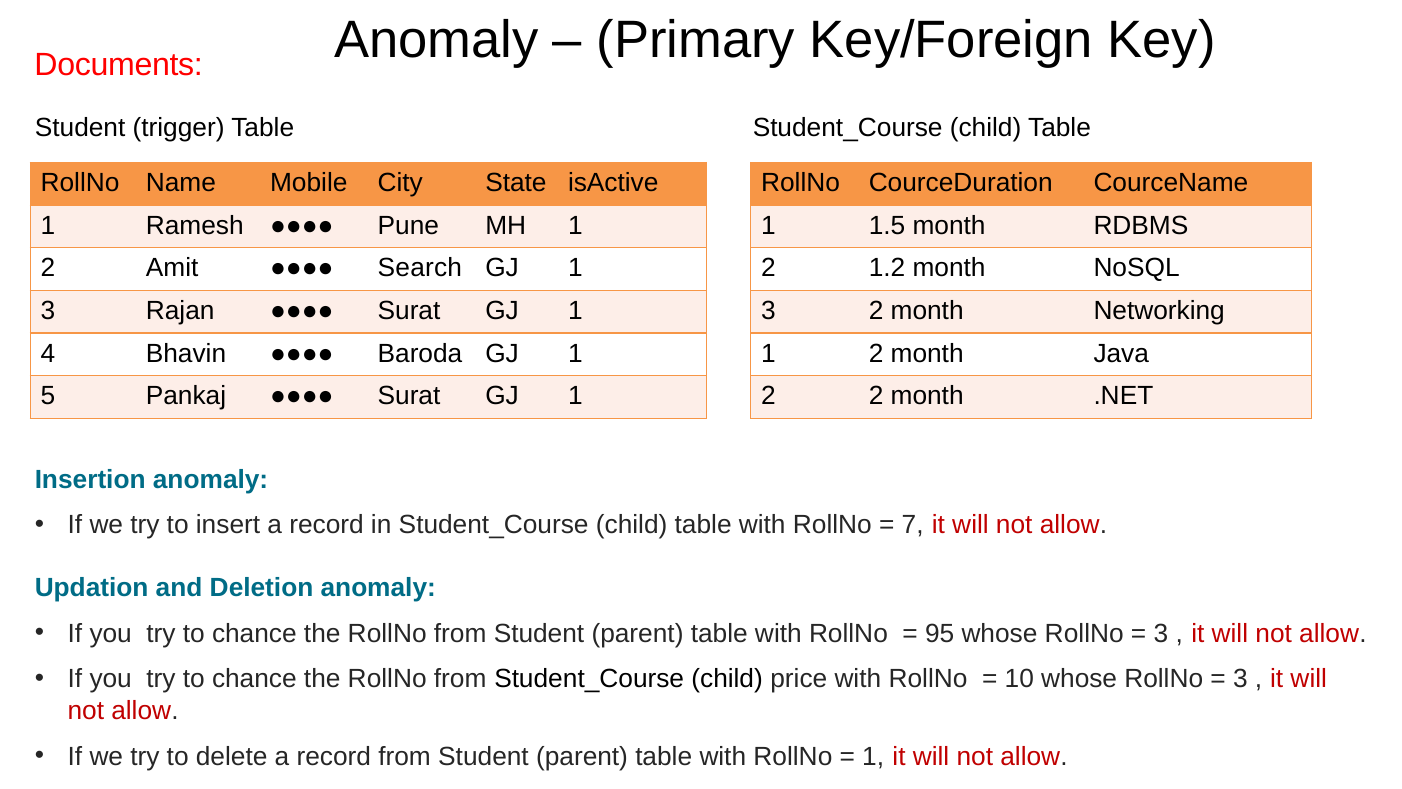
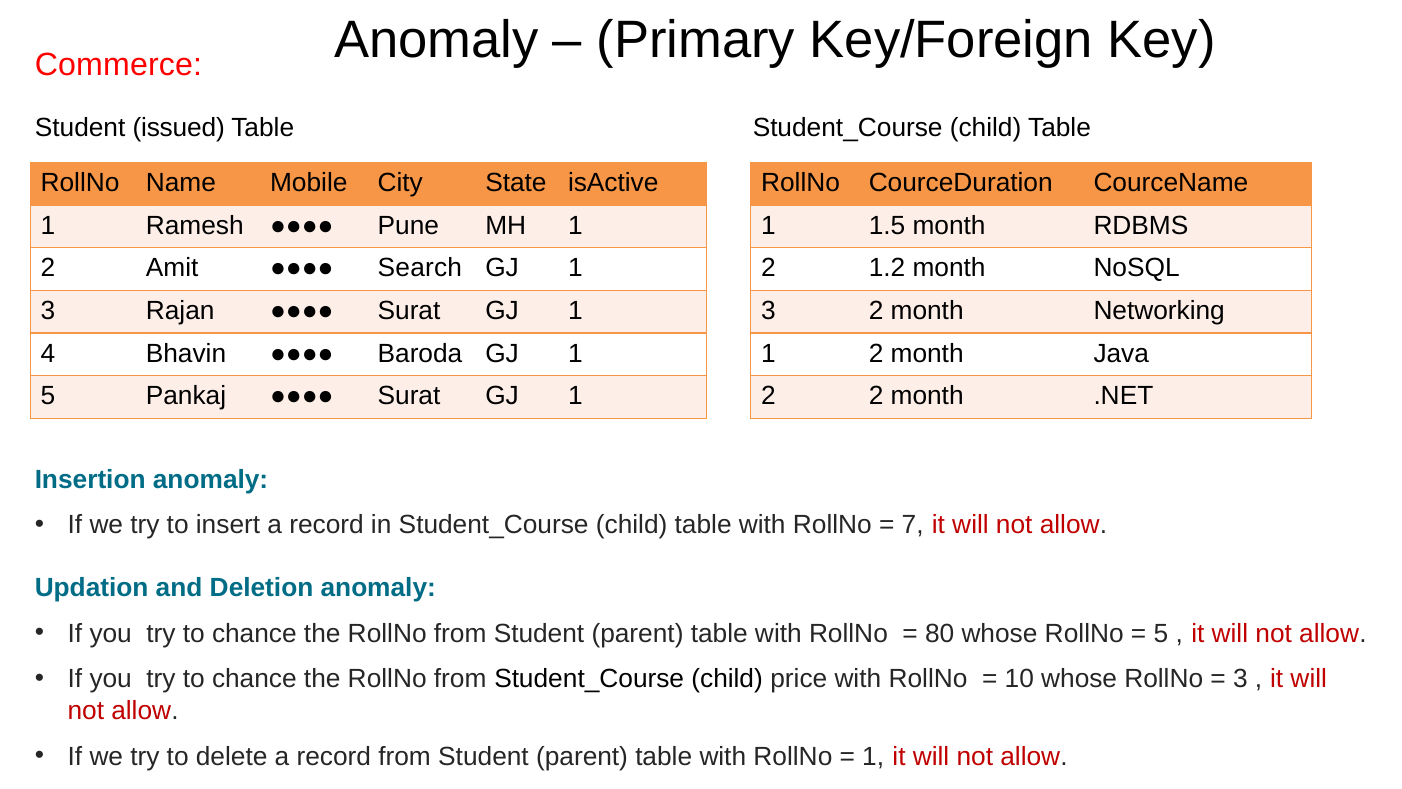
Documents: Documents -> Commerce (118, 65)
trigger: trigger -> issued (179, 127)
95: 95 -> 80 (940, 633)
3: 3 -> 5 (1161, 633)
